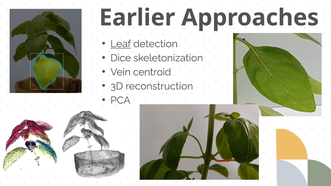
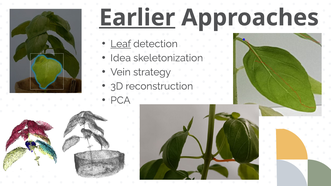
Earlier underline: none -> present (137, 18)
Dice: Dice -> Idea (121, 58)
centroid: centroid -> strategy (152, 72)
